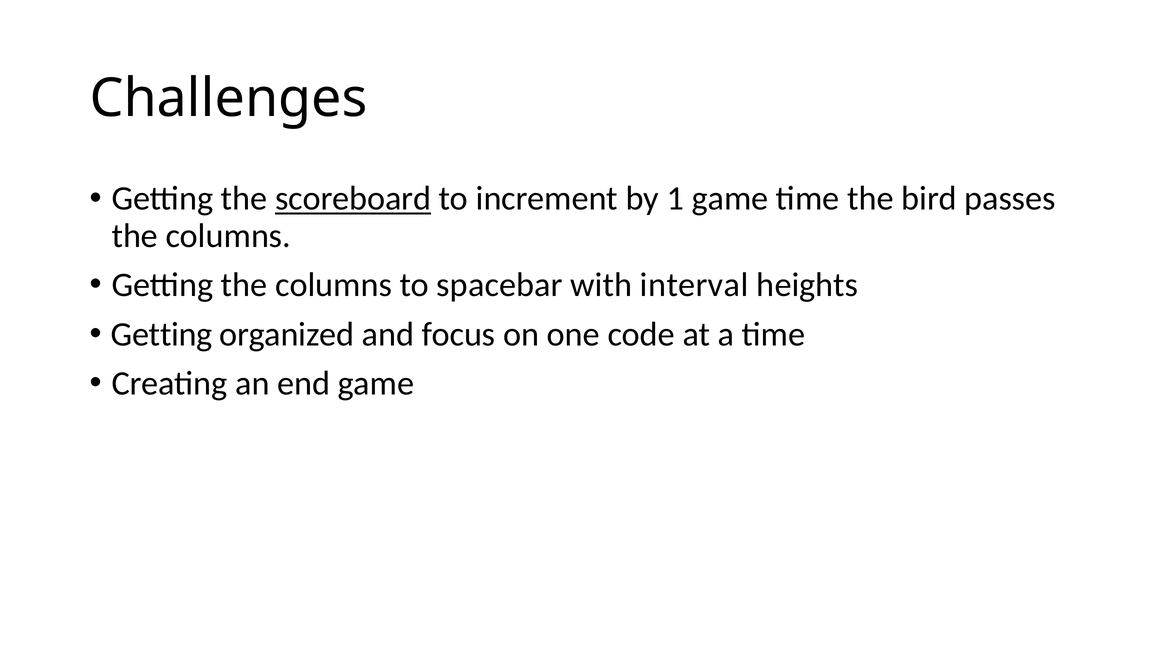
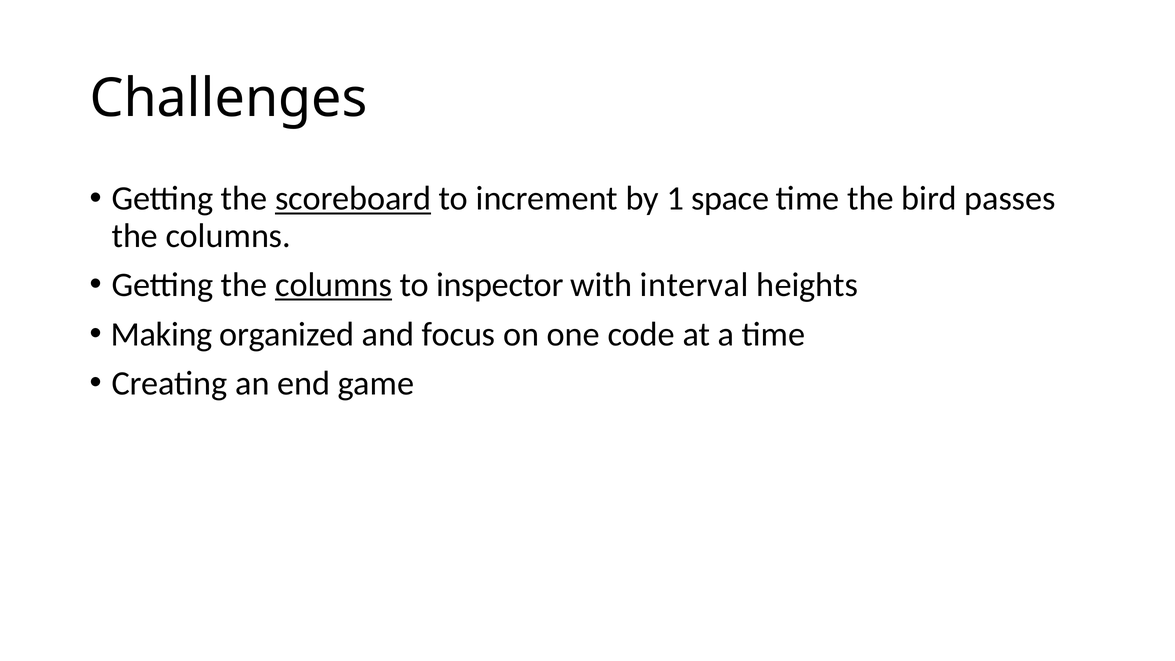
1 game: game -> space (730, 199)
columns underline: none -> present (334, 285)
spacebar: spacebar -> inspector (500, 285)
Getting: Getting -> Making (162, 334)
